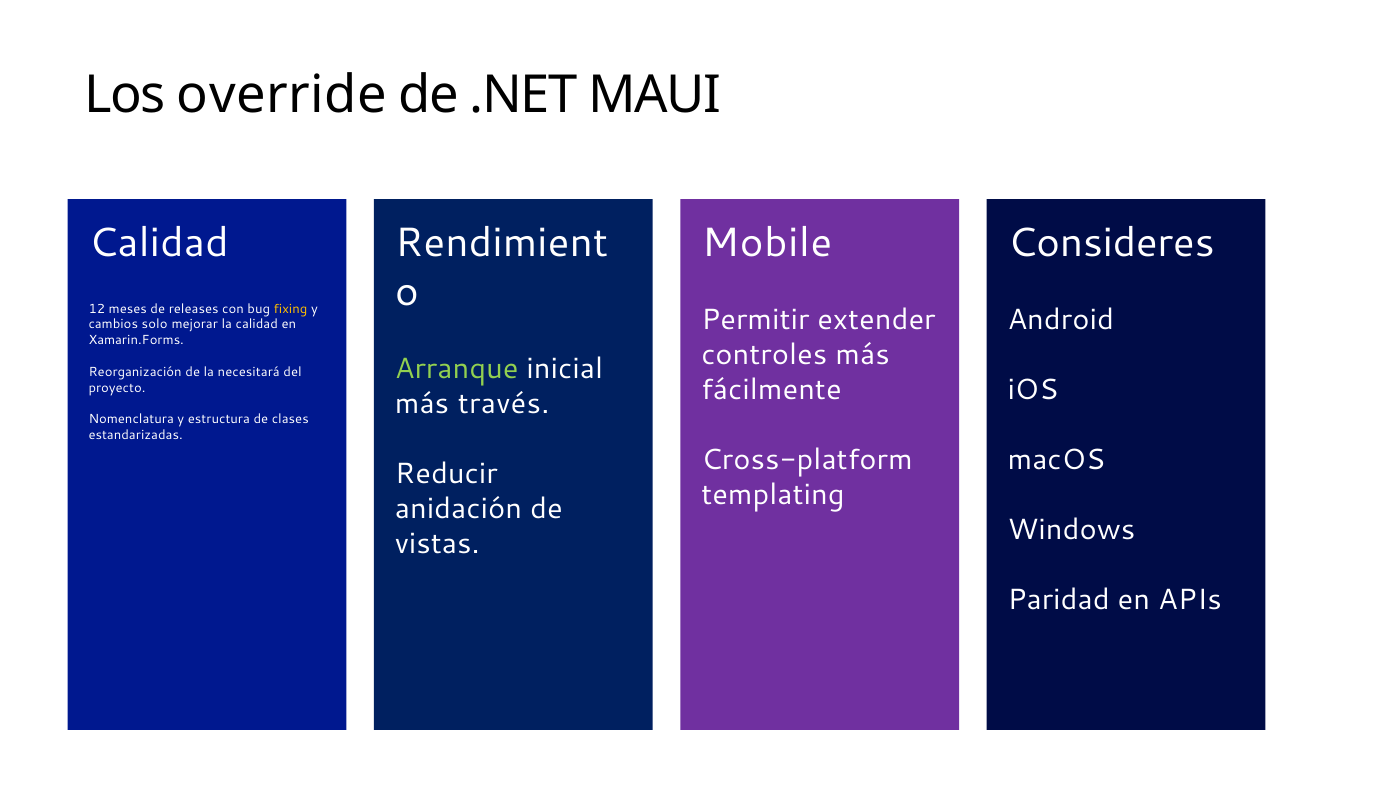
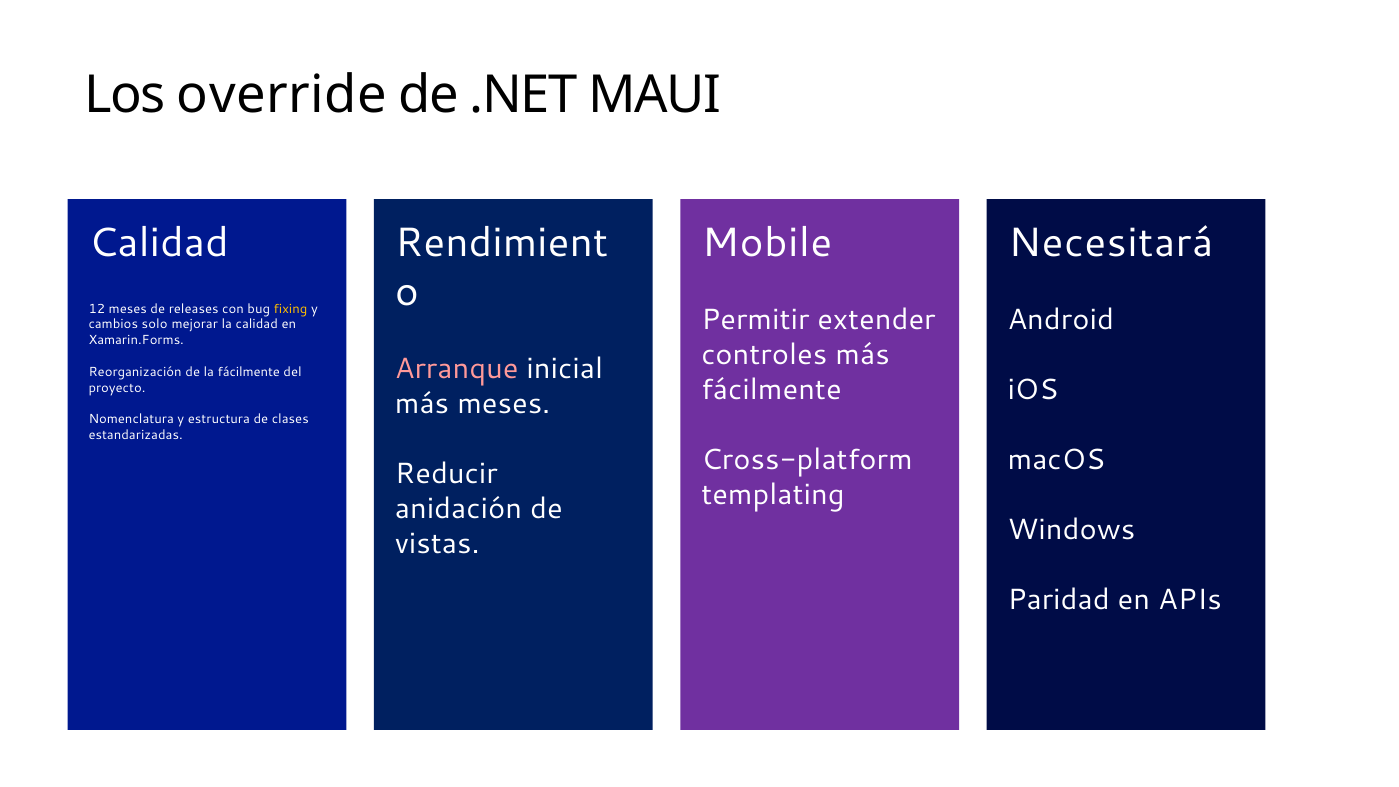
Consideres: Consideres -> Necesitará (1111, 243)
Arranque colour: light green -> pink (457, 368)
la necesitará: necesitará -> fácilmente (249, 372)
más través: través -> meses (504, 403)
